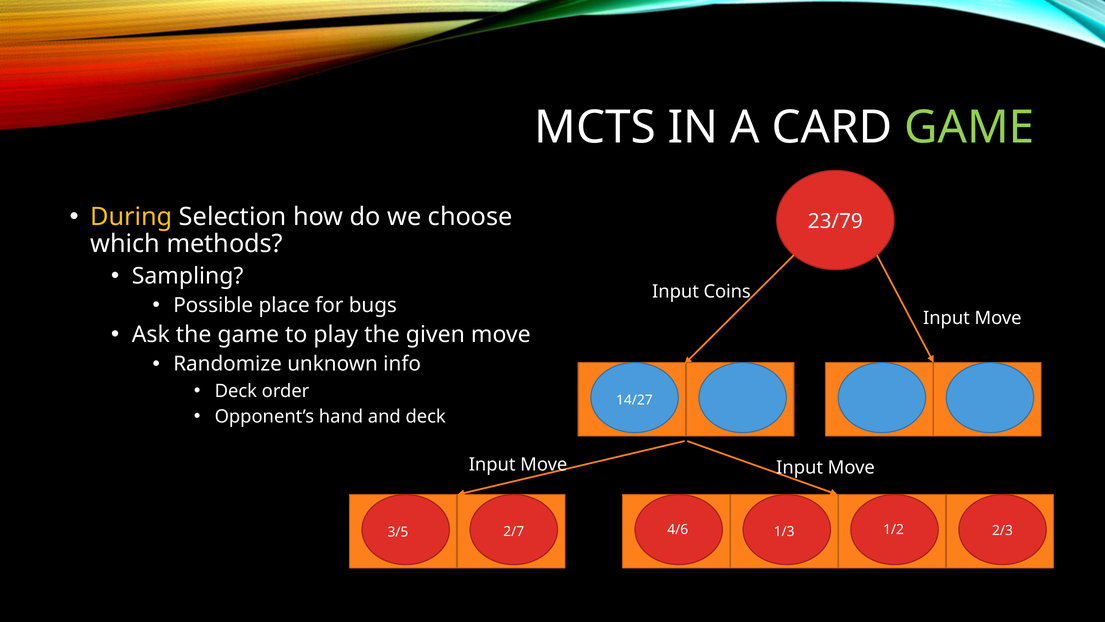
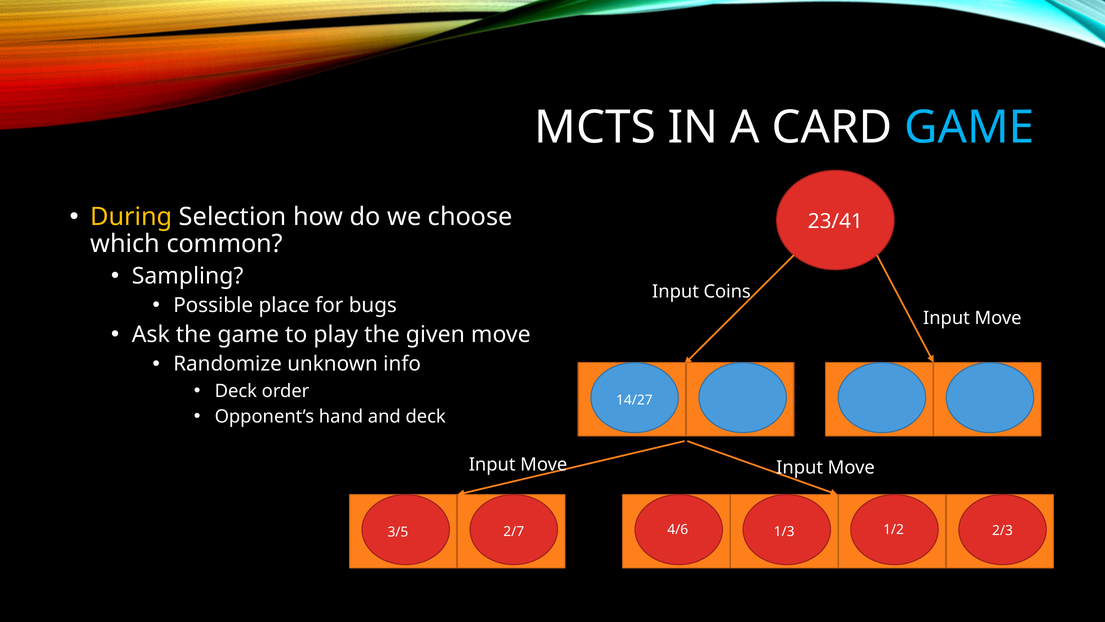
GAME colour: light green -> light blue (969, 128)
23/79: 23/79 -> 23/41 (835, 221)
methods: methods -> common (225, 244)
